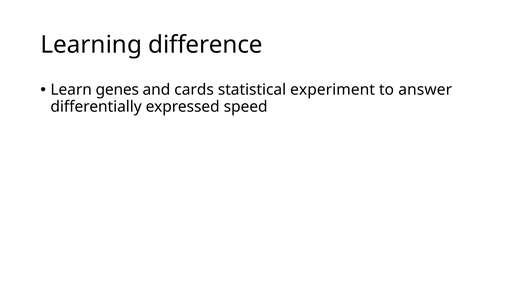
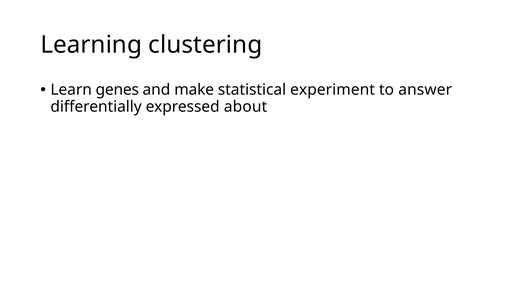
difference: difference -> clustering (205, 45)
cards: cards -> make (194, 90)
speed: speed -> about (246, 107)
